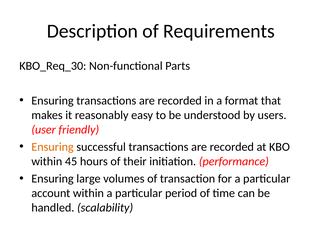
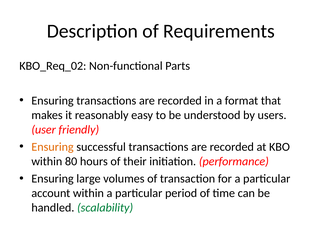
KBO_Req_30: KBO_Req_30 -> KBO_Req_02 (53, 66)
45: 45 -> 80 (71, 162)
scalability colour: black -> green (105, 208)
